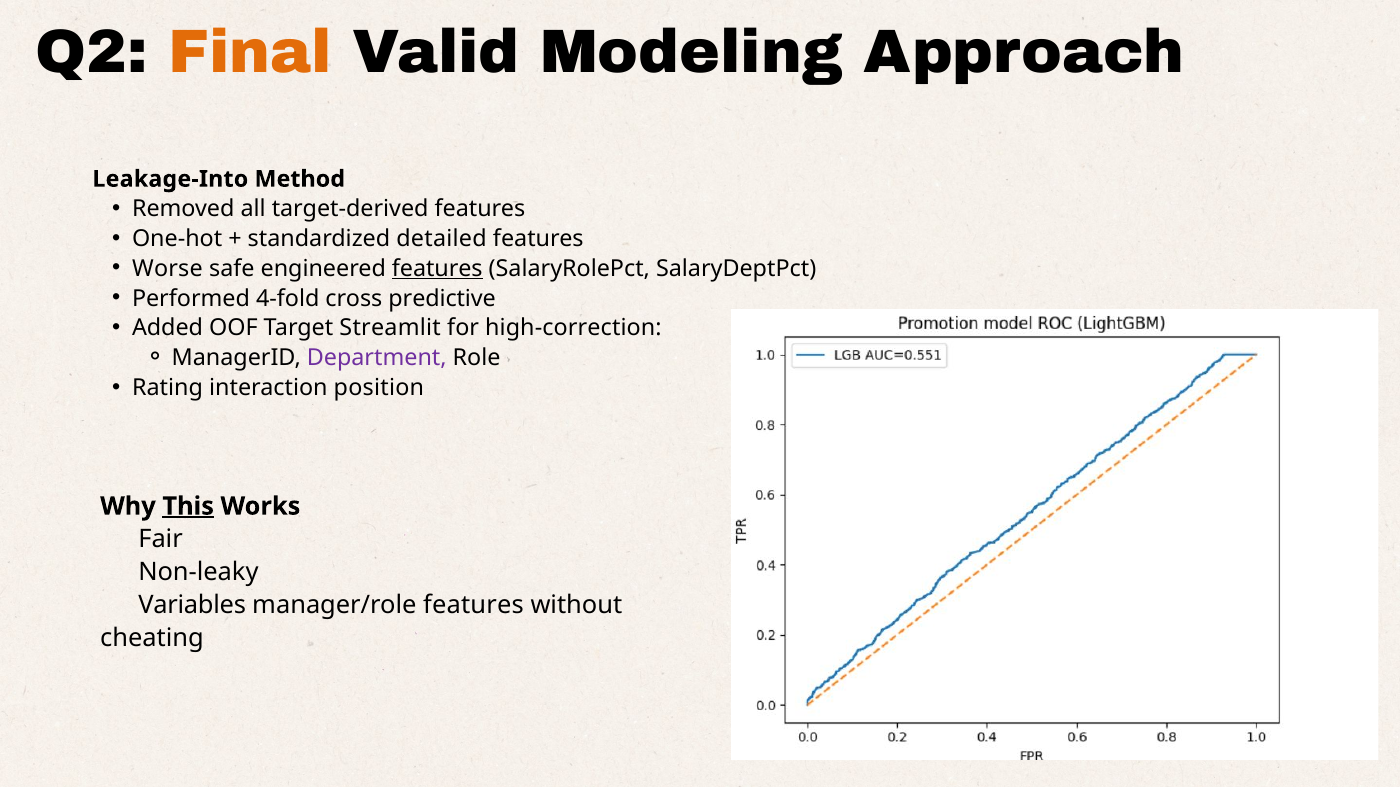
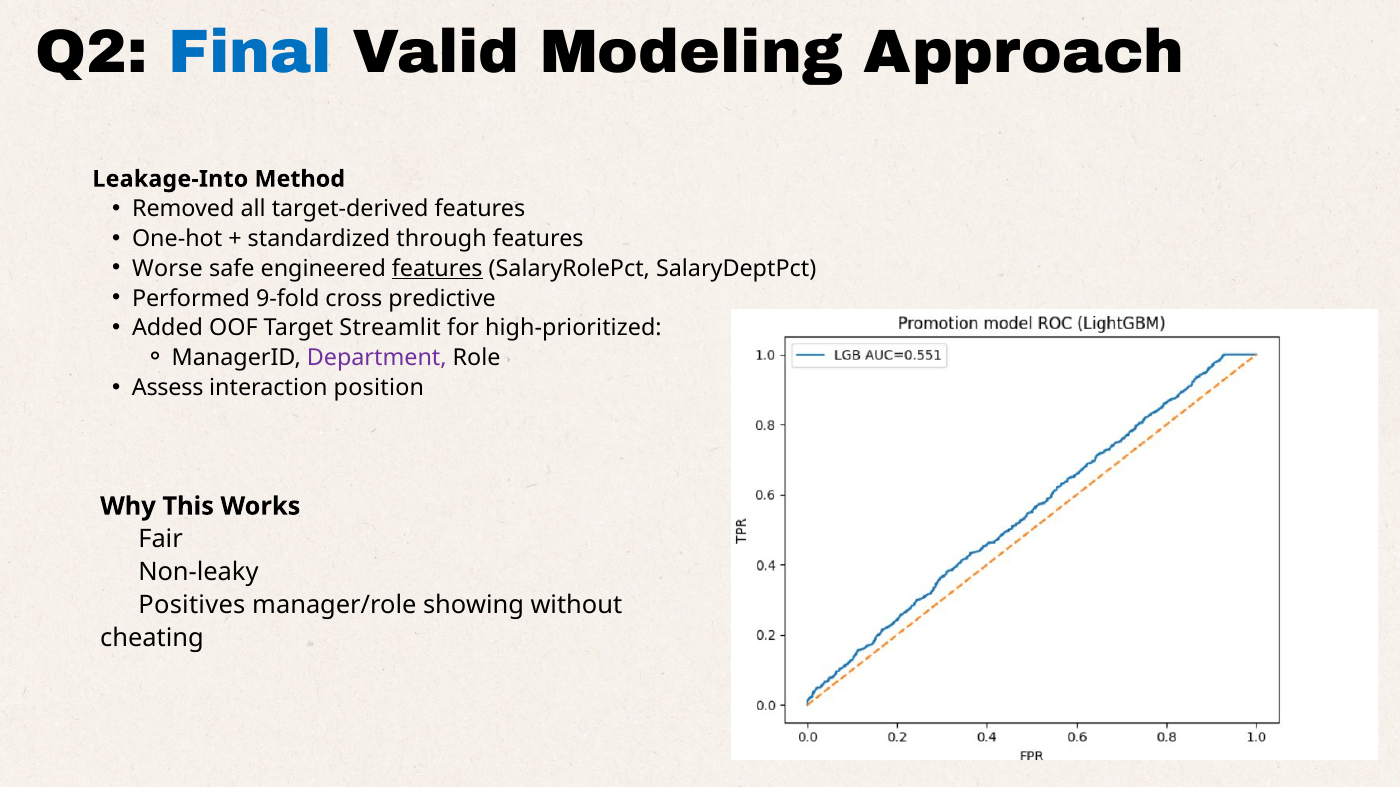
Final colour: orange -> blue (250, 53)
detailed: detailed -> through (442, 239)
4-fold: 4-fold -> 9-fold (288, 299)
high-correction: high-correction -> high-prioritized (573, 328)
Rating: Rating -> Assess (168, 388)
This underline: present -> none (188, 507)
Variables: Variables -> Positives (192, 606)
manager/role features: features -> showing (474, 606)
